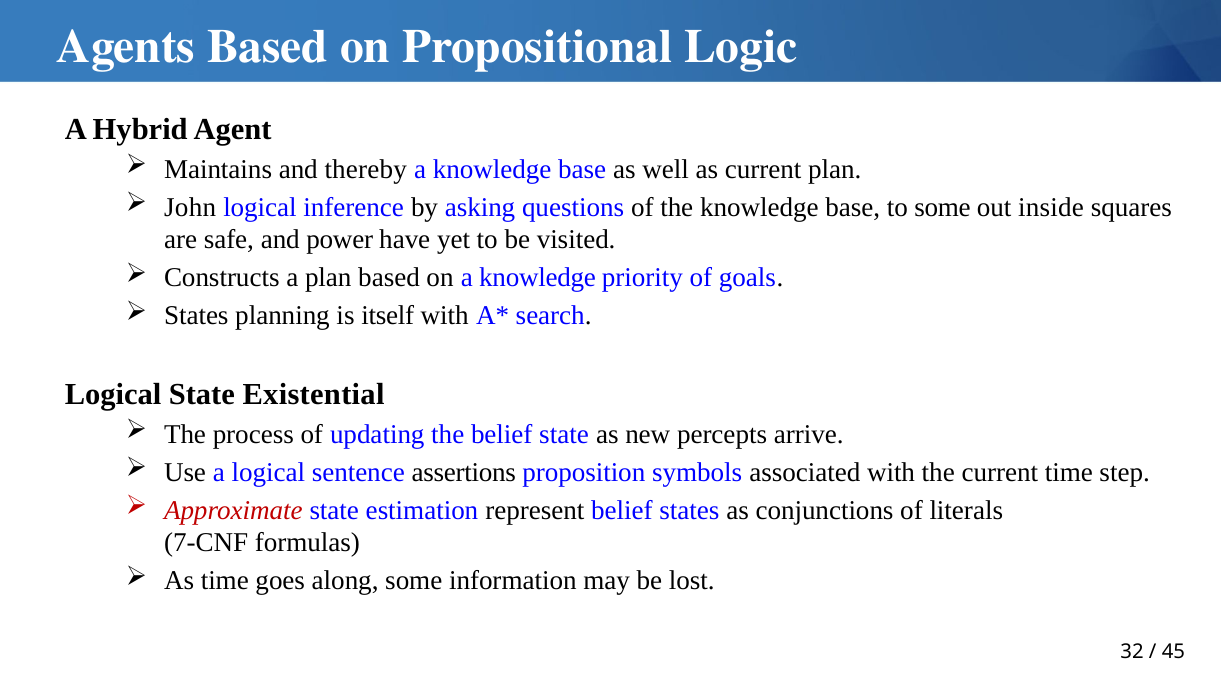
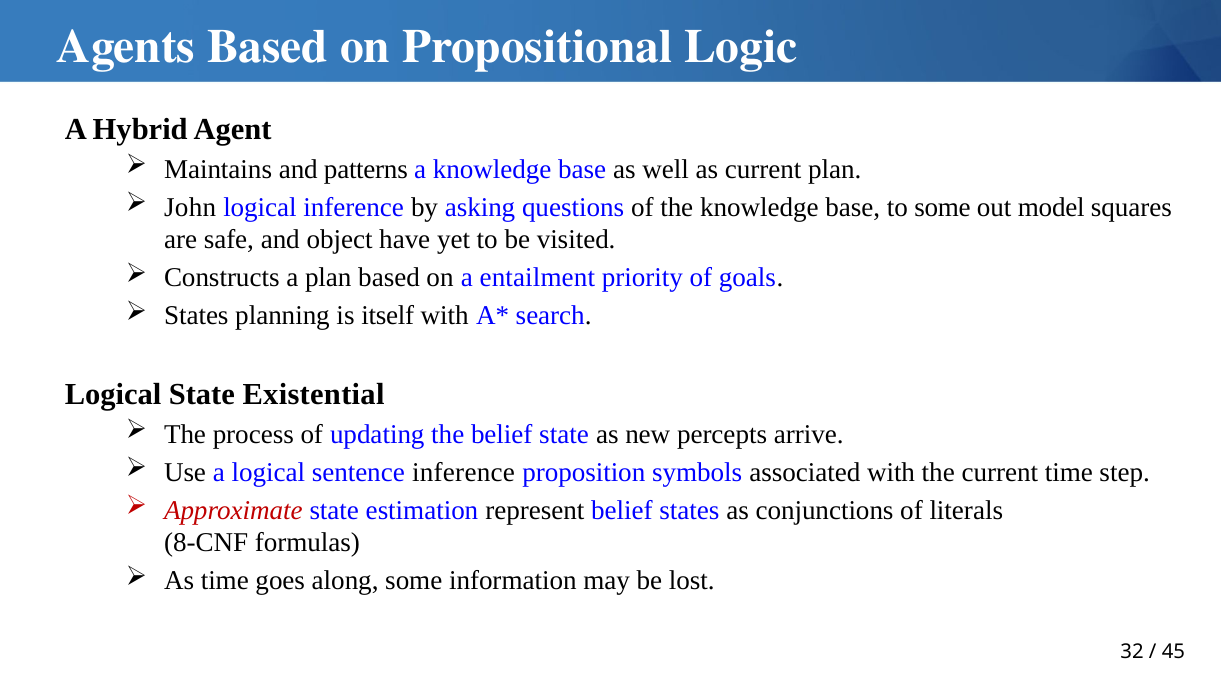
thereby: thereby -> patterns (366, 169)
inside: inside -> model (1051, 207)
power: power -> object (340, 240)
on a knowledge: knowledge -> entailment (537, 278)
sentence assertions: assertions -> inference (463, 472)
7-CNF: 7-CNF -> 8-CNF (206, 543)
